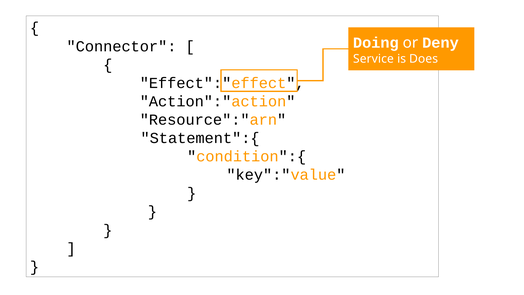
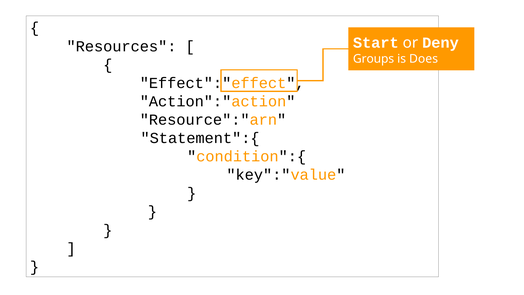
Doing: Doing -> Start (376, 43)
Connector: Connector -> Resources (122, 46)
Service: Service -> Groups (374, 59)
